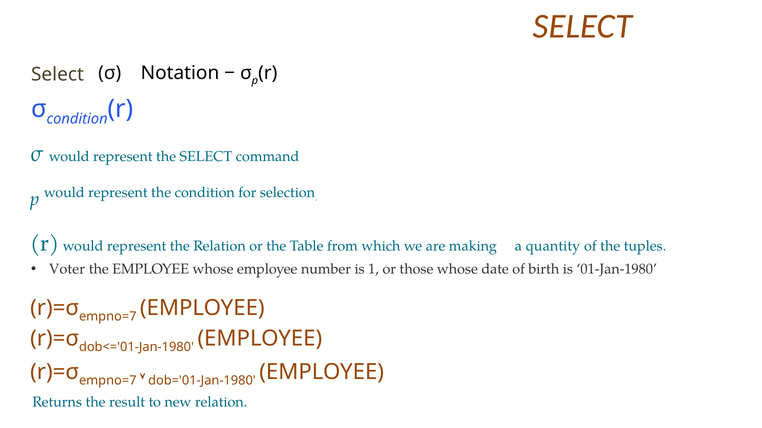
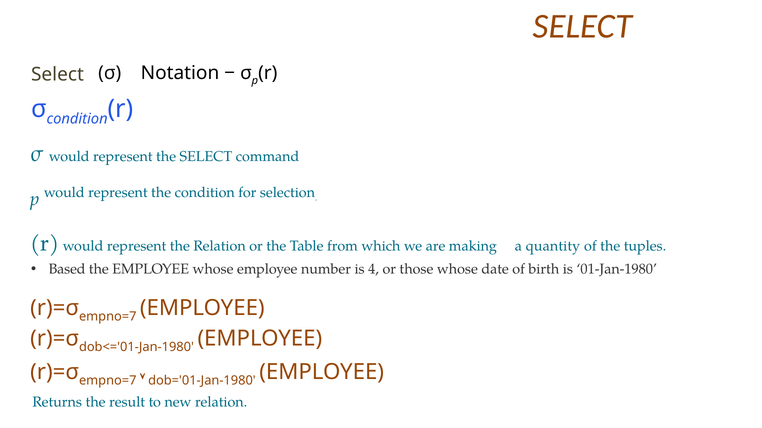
Voter: Voter -> Based (67, 270)
1: 1 -> 4 (374, 270)
